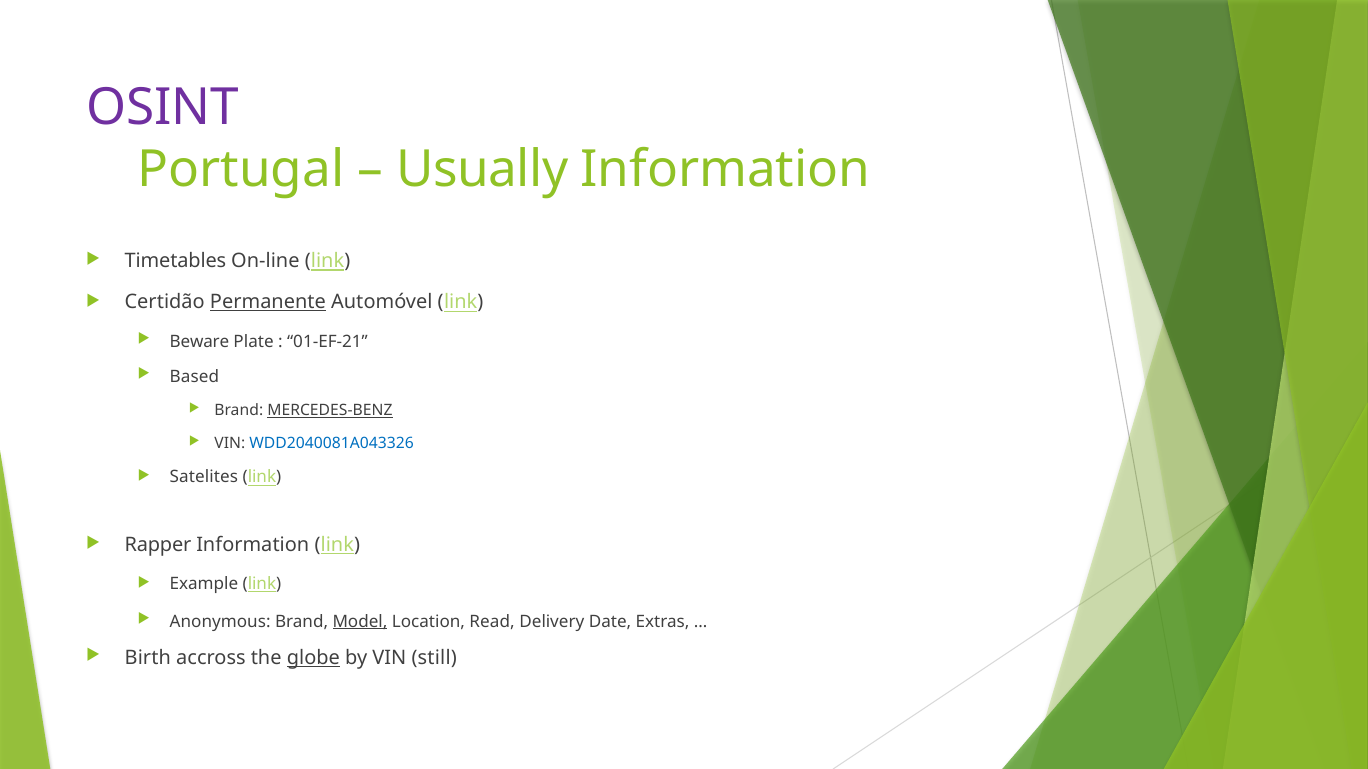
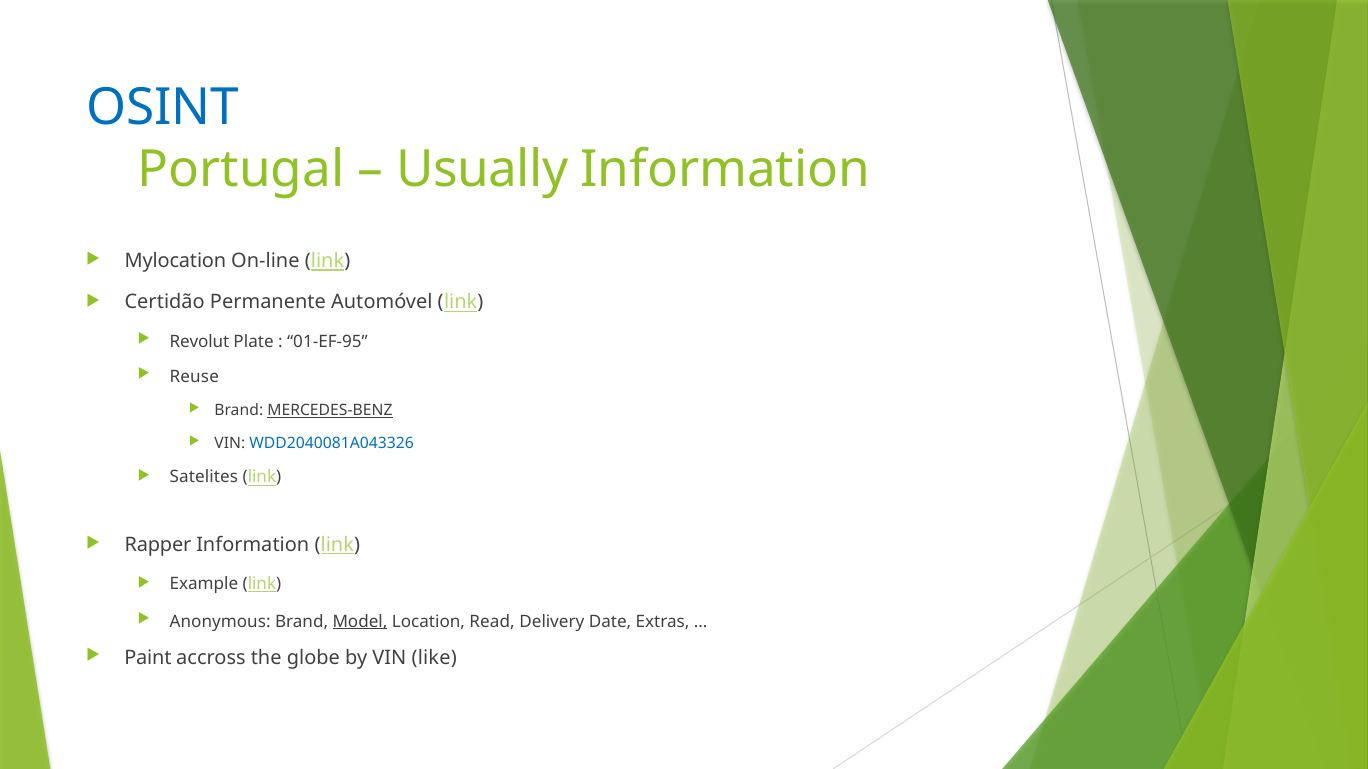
OSINT colour: purple -> blue (163, 108)
Timetables: Timetables -> Mylocation (175, 261)
Permanente underline: present -> none (268, 302)
Beware: Beware -> Revolut (199, 342)
01-EF-21: 01-EF-21 -> 01-EF-95 (327, 342)
Based: Based -> Reuse (194, 377)
Birth: Birth -> Paint (148, 659)
globe underline: present -> none (313, 659)
still: still -> like (434, 659)
